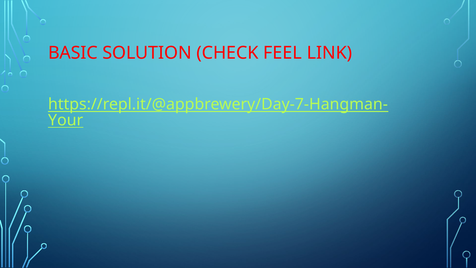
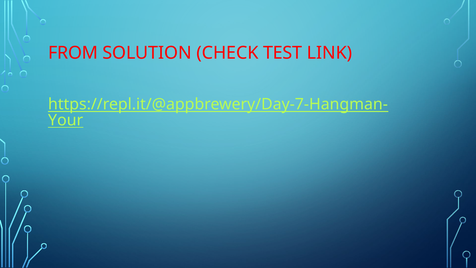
BASIC: BASIC -> FROM (73, 53)
FEEL: FEEL -> TEST (283, 53)
